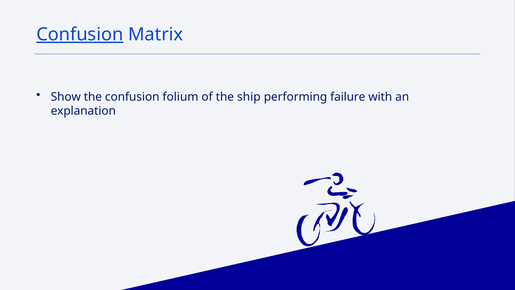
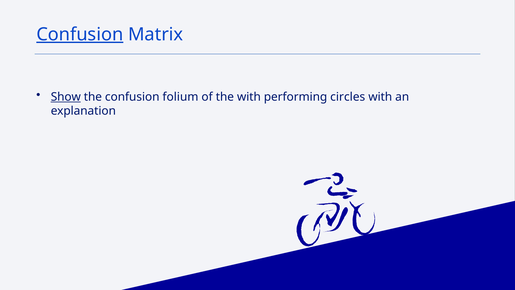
Show underline: none -> present (66, 97)
the ship: ship -> with (249, 97)
failure: failure -> circles (348, 97)
